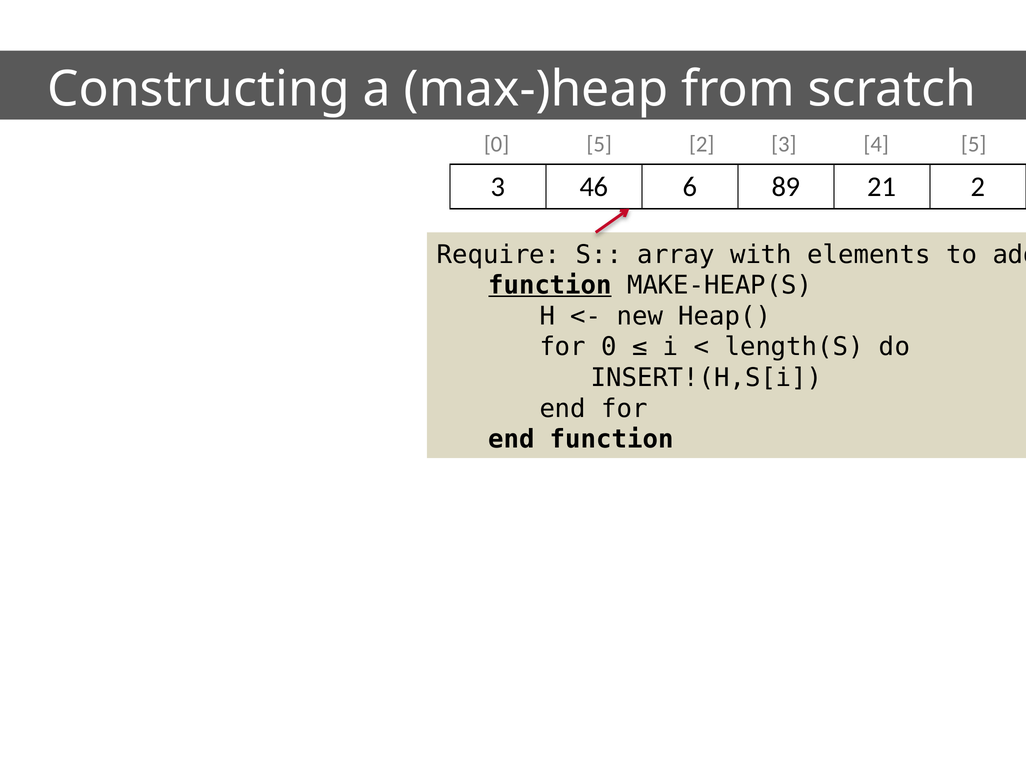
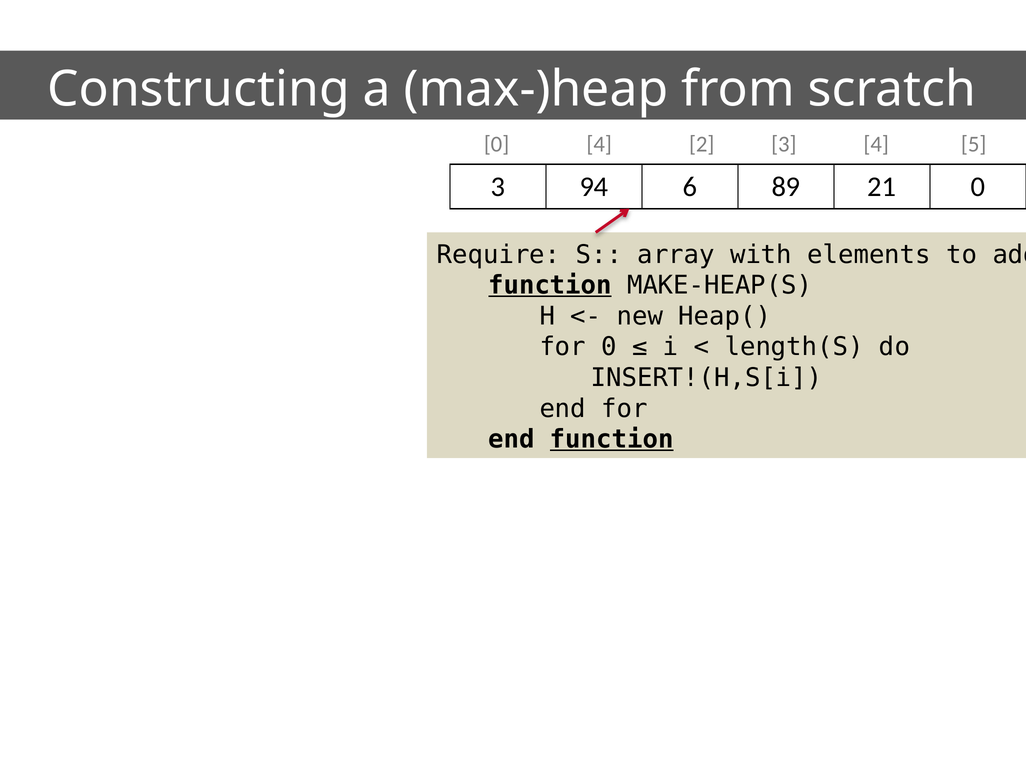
0 5: 5 -> 4 (599, 144)
46: 46 -> 94 (594, 187)
21 2: 2 -> 0 (978, 187)
function underline: none -> present (612, 439)
